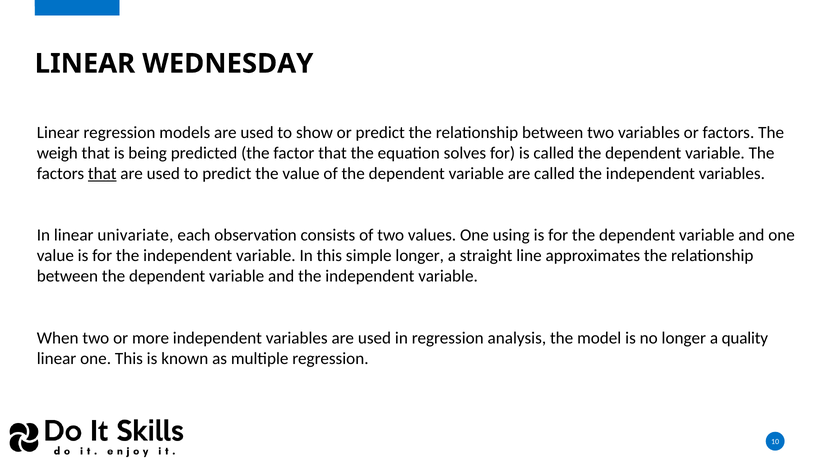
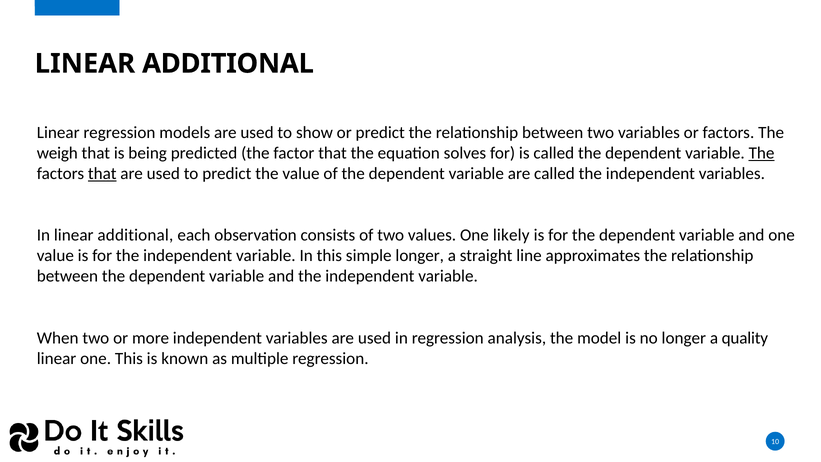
WEDNESDAY: WEDNESDAY -> ADDITIONAL (228, 64)
The underline: none -> present (762, 153)
In linear univariate: univariate -> additional (135, 235)
using: using -> likely (511, 235)
